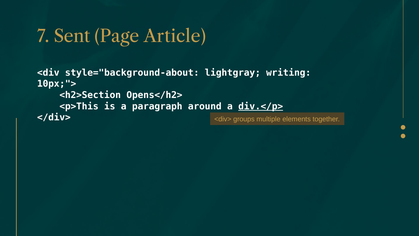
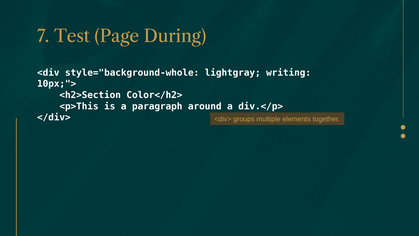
Sent: Sent -> Test (72, 36)
Article: Article -> During (175, 36)
style="background-about: style="background-about -> style="background-whole (132, 73)
Opens</h2>: Opens</h2> -> Color</h2> (154, 95)
div.</p> underline: present -> none (261, 106)
